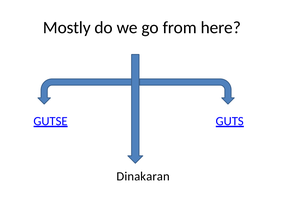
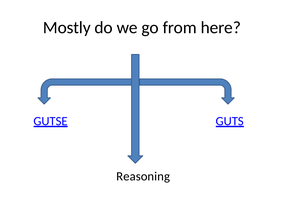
Dinakaran: Dinakaran -> Reasoning (143, 176)
